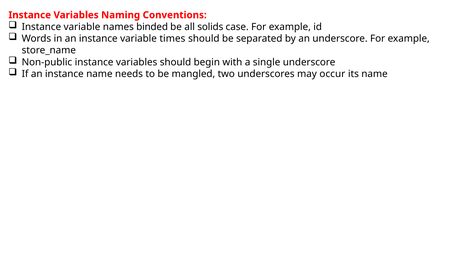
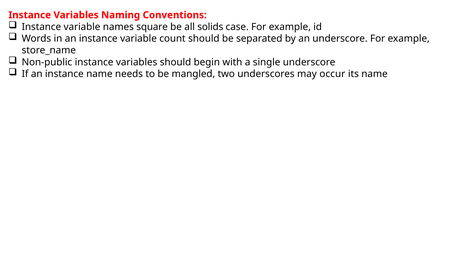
binded: binded -> square (152, 27)
times: times -> count (172, 39)
